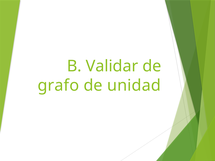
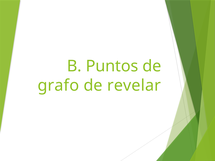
Validar: Validar -> Puntos (112, 66)
unidad: unidad -> revelar (134, 86)
